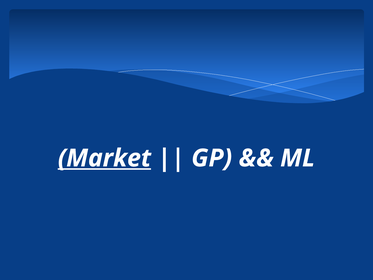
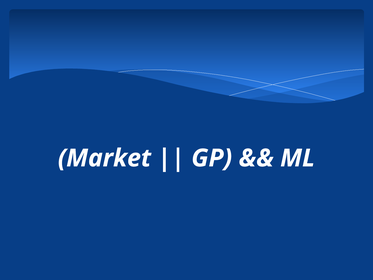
Market underline: present -> none (104, 158)
